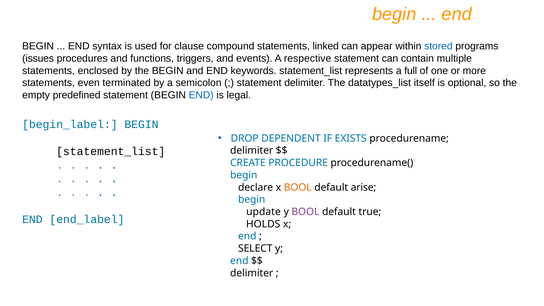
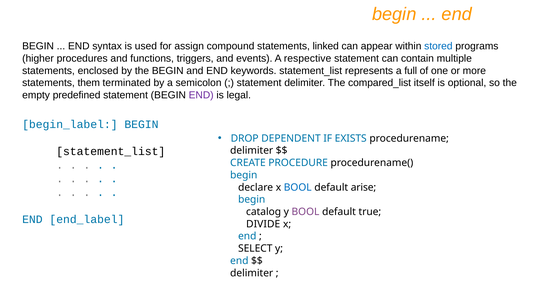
clause: clause -> assign (189, 46)
issues: issues -> higher (38, 58)
even: even -> them (89, 83)
datatypes_list: datatypes_list -> compared_list (380, 83)
END colour: blue -> purple (201, 95)
BOOL colour: orange -> blue (298, 187)
update: update -> catalog (264, 212)
HOLDS: HOLDS -> DIVIDE (263, 224)
